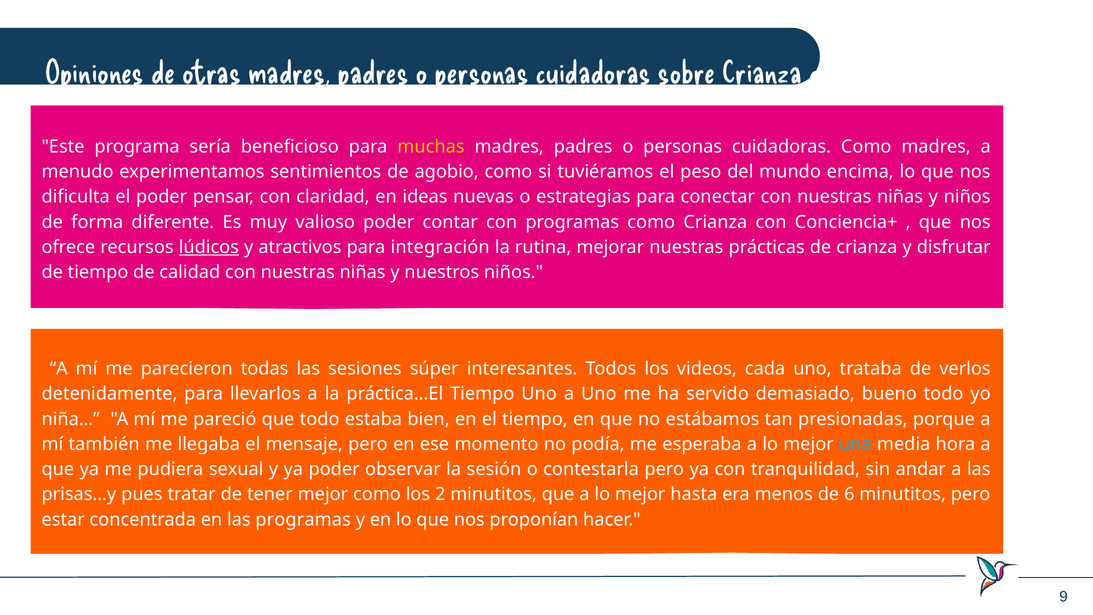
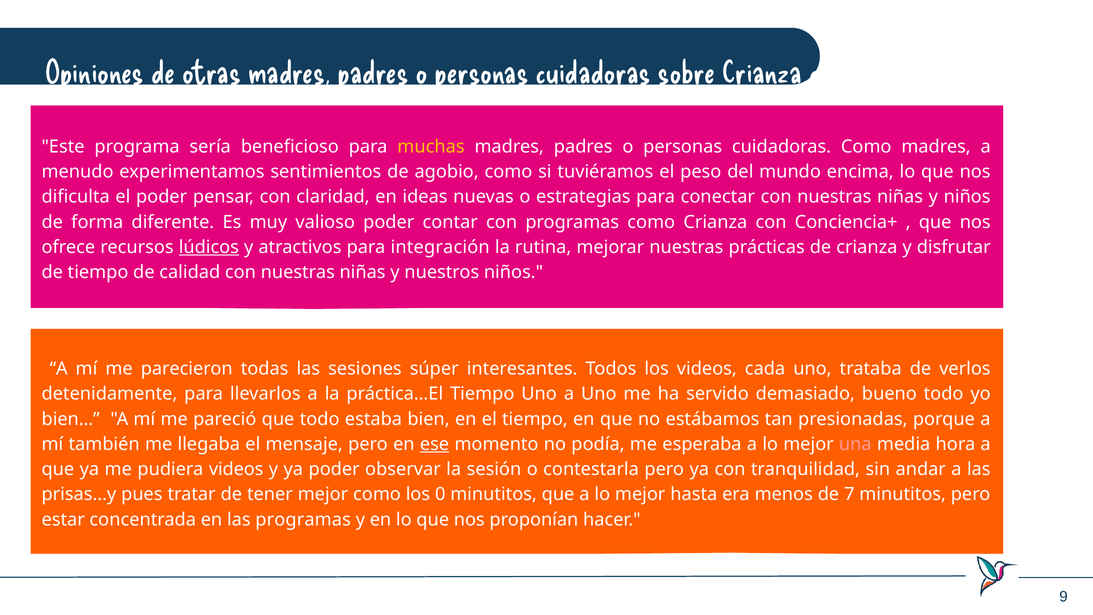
niña…: niña… -> bien… (71, 419)
ese underline: none -> present (435, 444)
una colour: light blue -> pink (855, 444)
pudiera sexual: sexual -> videos (236, 469)
2: 2 -> 0 (440, 494)
6: 6 -> 7 (849, 494)
